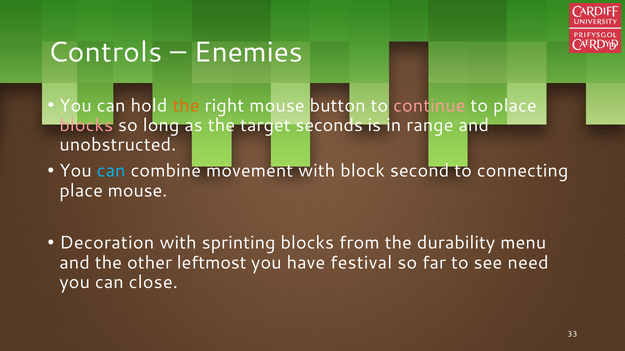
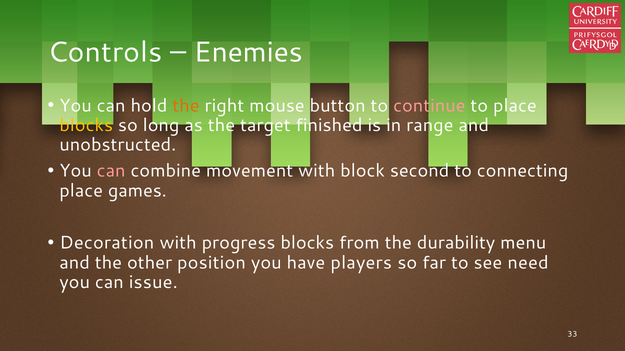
blocks colour: pink -> yellow (86, 125)
seconds: seconds -> finished (329, 125)
can colour: light blue -> pink (111, 171)
place mouse: mouse -> games (137, 191)
sprinting: sprinting -> progress (239, 243)
leftmost: leftmost -> position (211, 263)
festival: festival -> players (361, 263)
close: close -> issue (153, 283)
